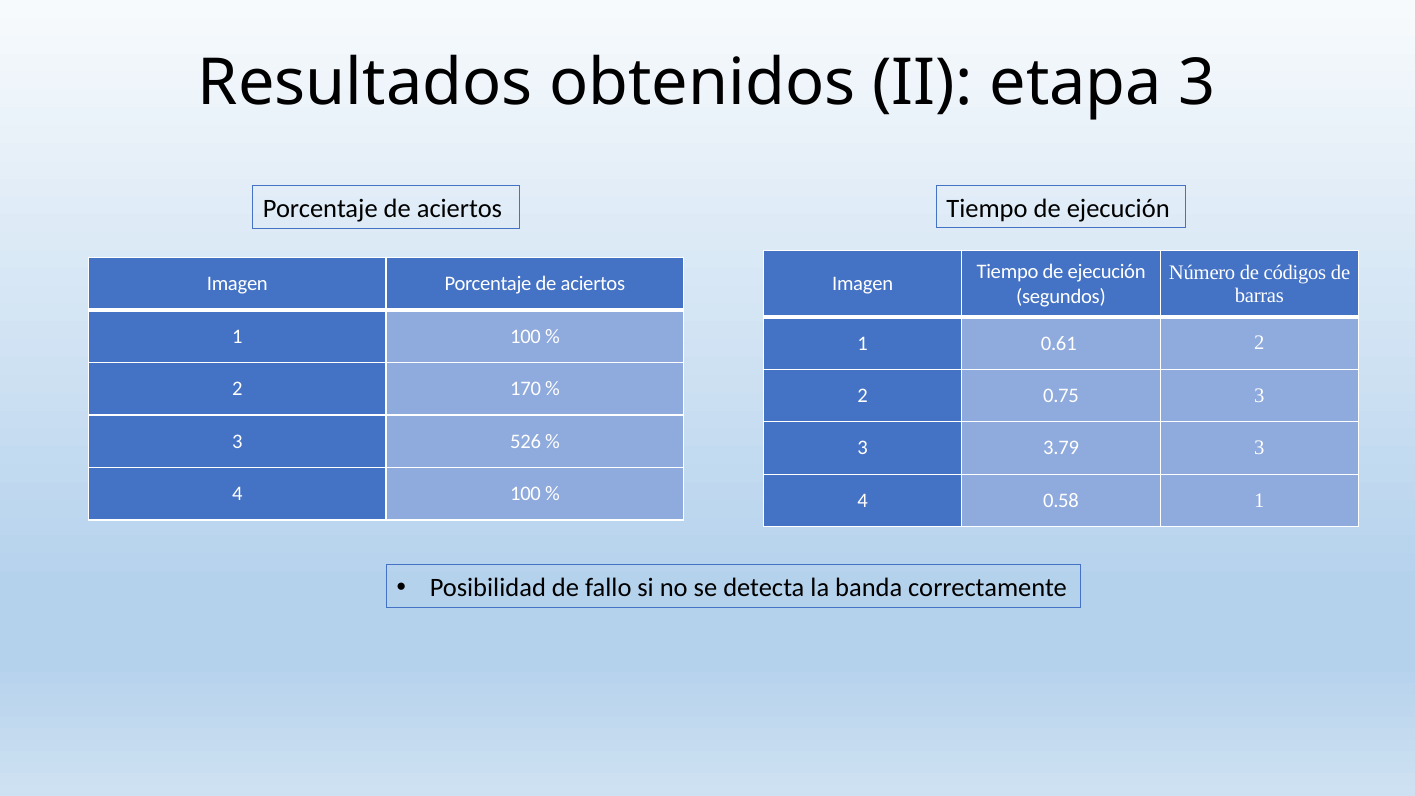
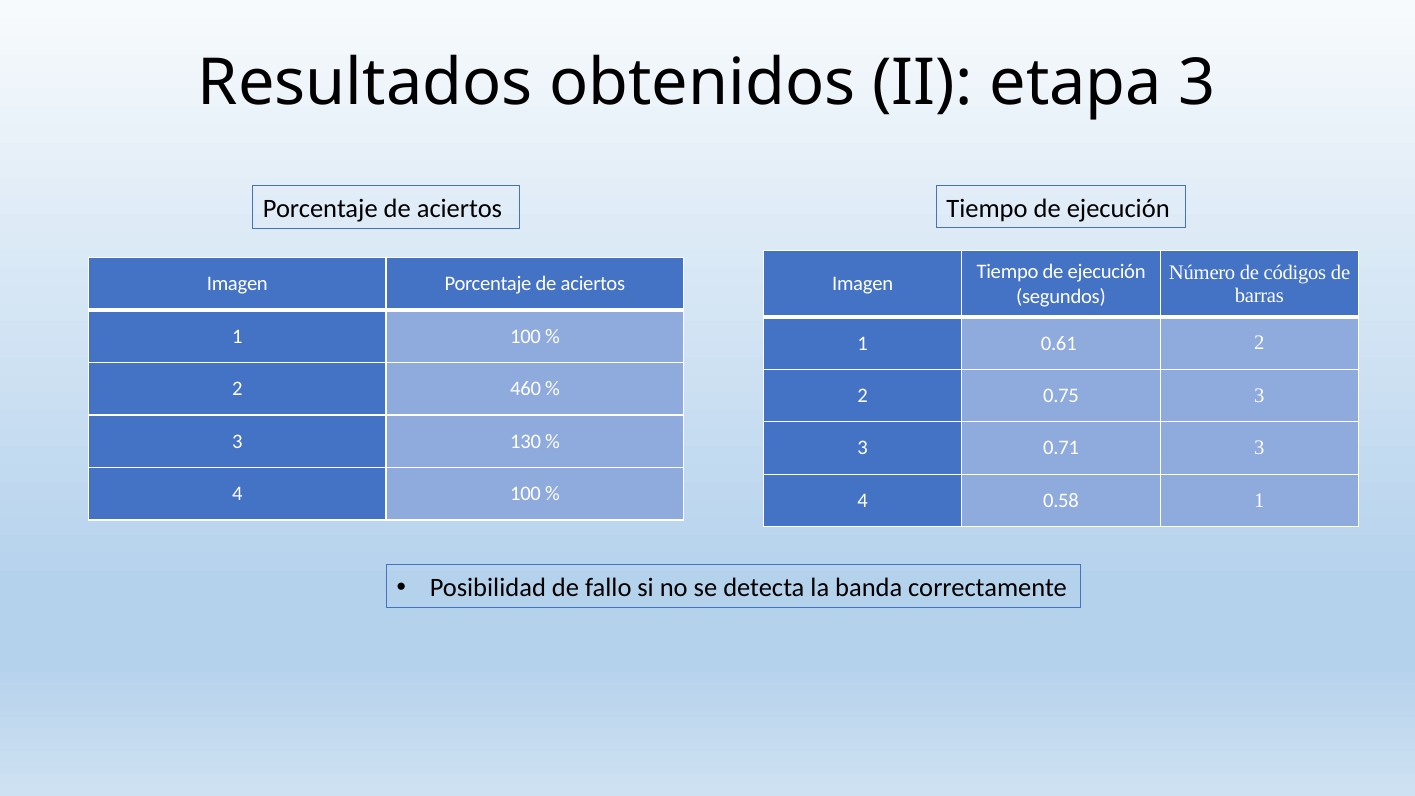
170: 170 -> 460 (526, 389)
526: 526 -> 130 (526, 441)
3.79: 3.79 -> 0.71 (1061, 448)
